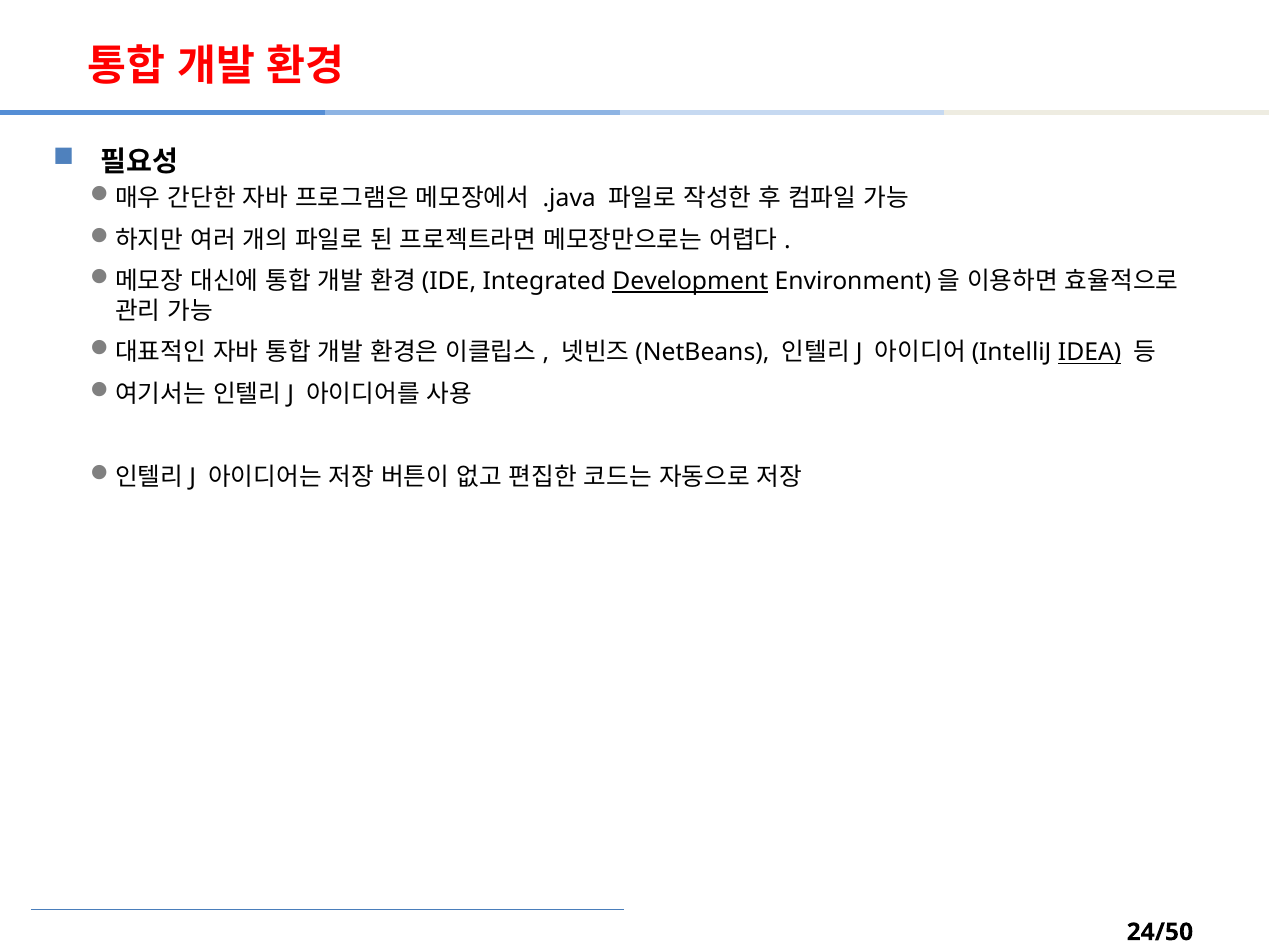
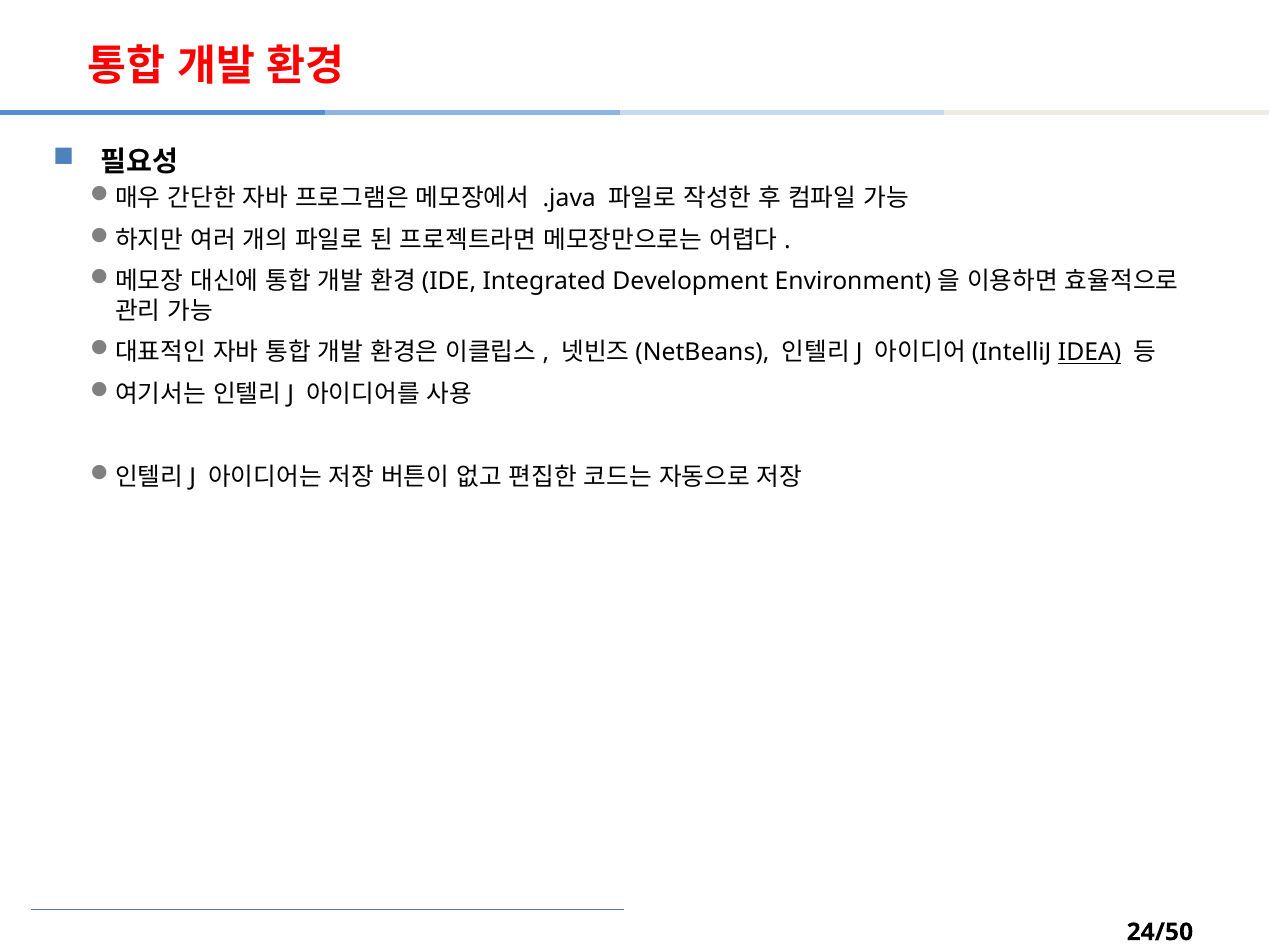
Development underline: present -> none (690, 281)
